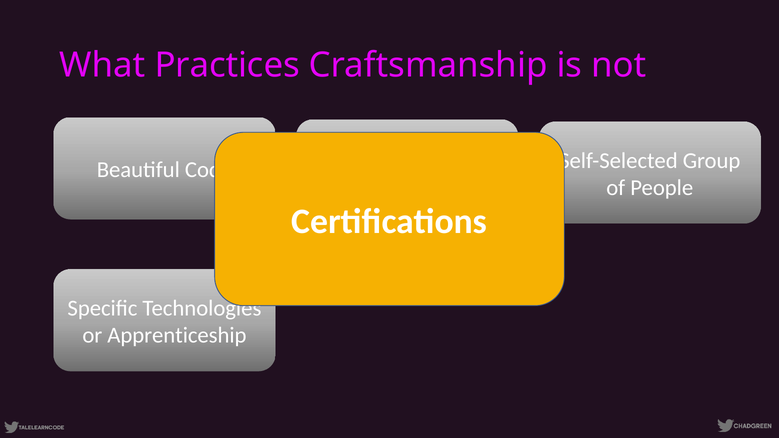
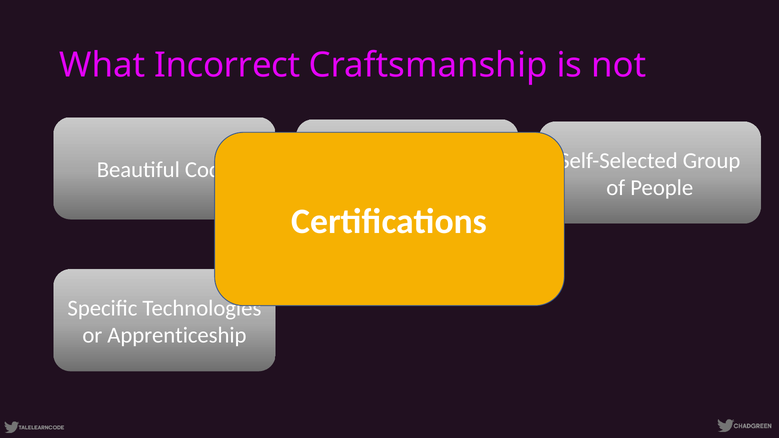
Practices: Practices -> Incorrect (227, 65)
